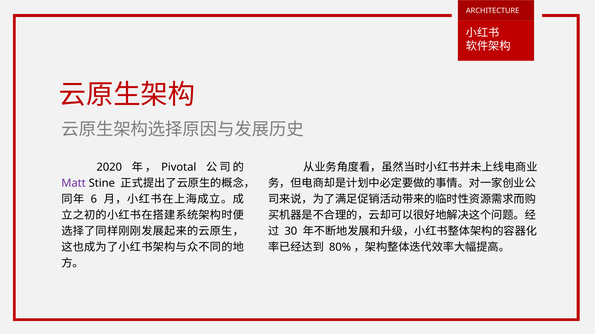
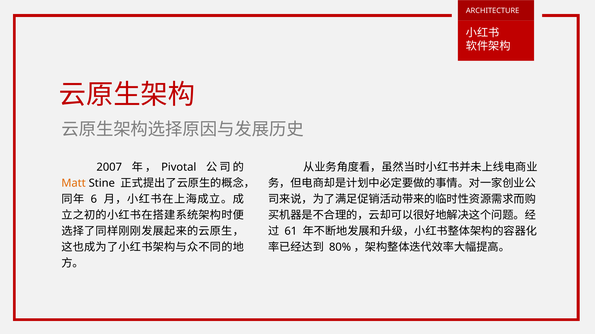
2020: 2020 -> 2007 (109, 167)
Matt colour: purple -> orange (74, 183)
30: 30 -> 61 (291, 232)
